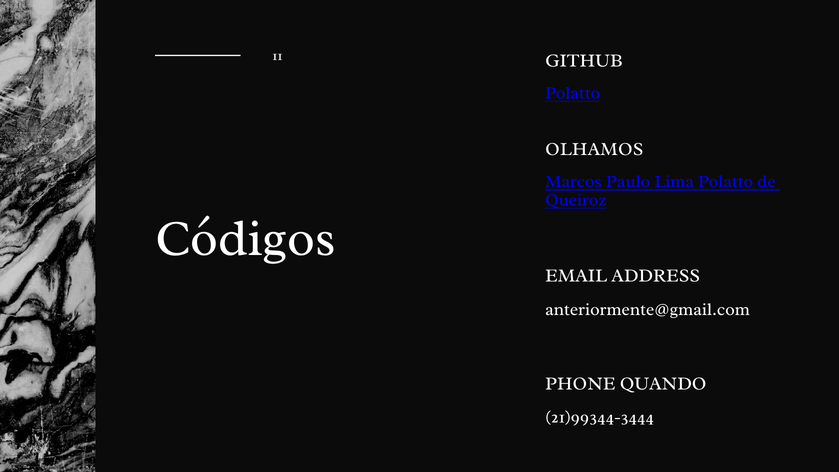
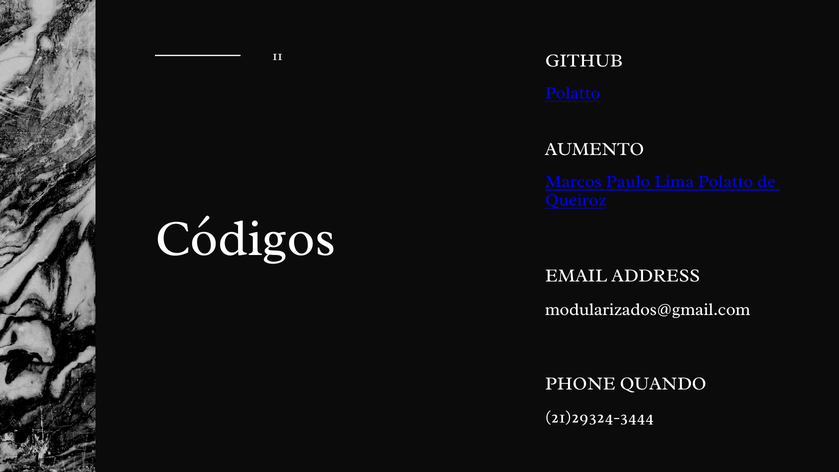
OLHAMOS: OLHAMOS -> AUMENTO (595, 149)
anteriormente@gmail.com: anteriormente@gmail.com -> modularizados@gmail.com (648, 309)
21)99344-3444: 21)99344-3444 -> 21)29324-3444 (600, 417)
